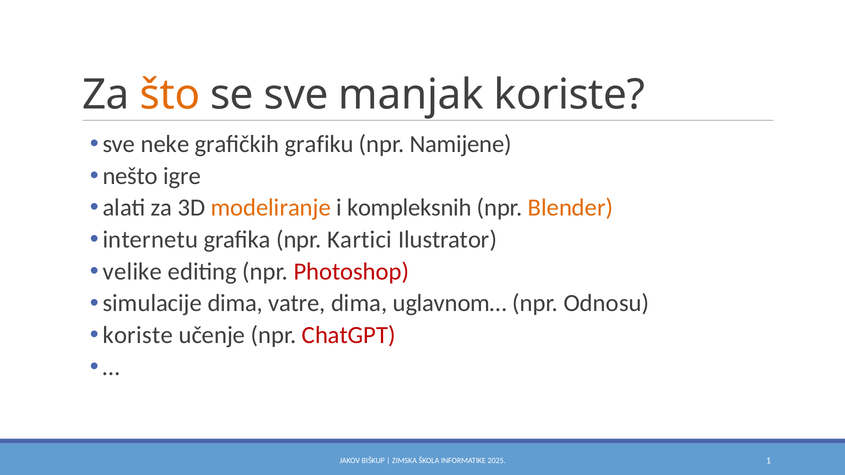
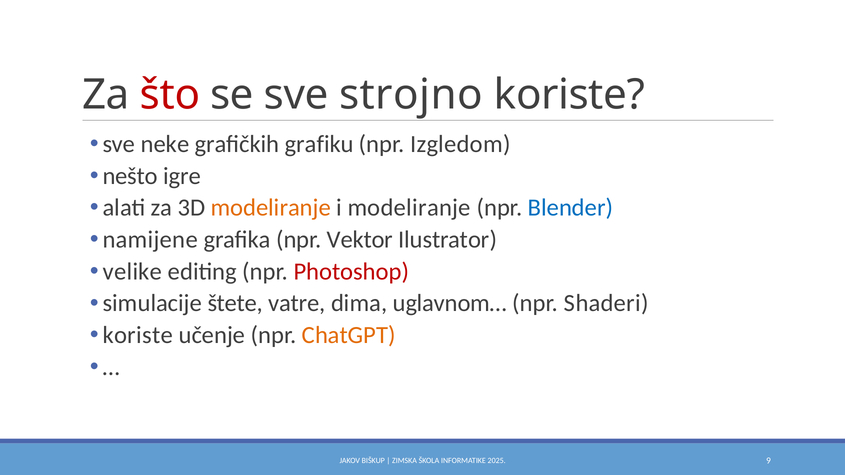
što colour: orange -> red (170, 95)
manjak: manjak -> strojno (411, 95)
Namijene: Namijene -> Izgledom (460, 144)
i kompleksnih: kompleksnih -> modeliranje (409, 208)
Blender colour: orange -> blue (571, 208)
internetu: internetu -> namijene (150, 240)
Kartici: Kartici -> Vektor (360, 240)
simulacije dima: dima -> štete (235, 304)
Odnosu: Odnosu -> Shaderi (606, 304)
ChatGPT colour: red -> orange (349, 335)
1: 1 -> 9 (768, 461)
